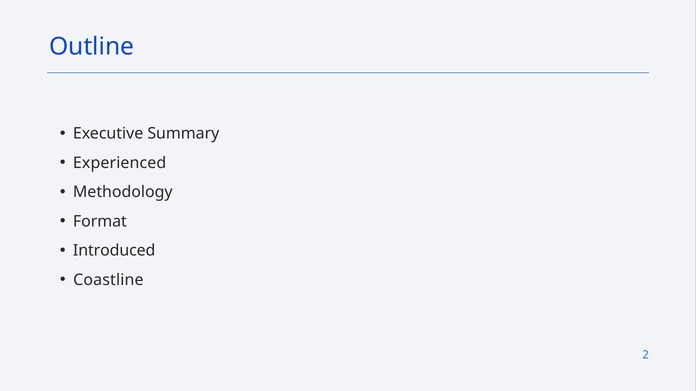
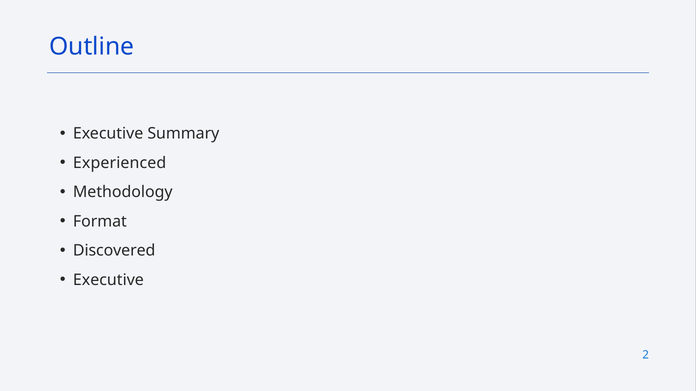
Introduced: Introduced -> Discovered (114, 251)
Coastline: Coastline -> Executive (108, 280)
